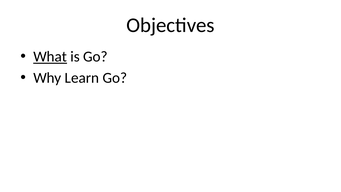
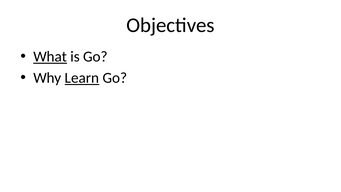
Learn underline: none -> present (82, 78)
